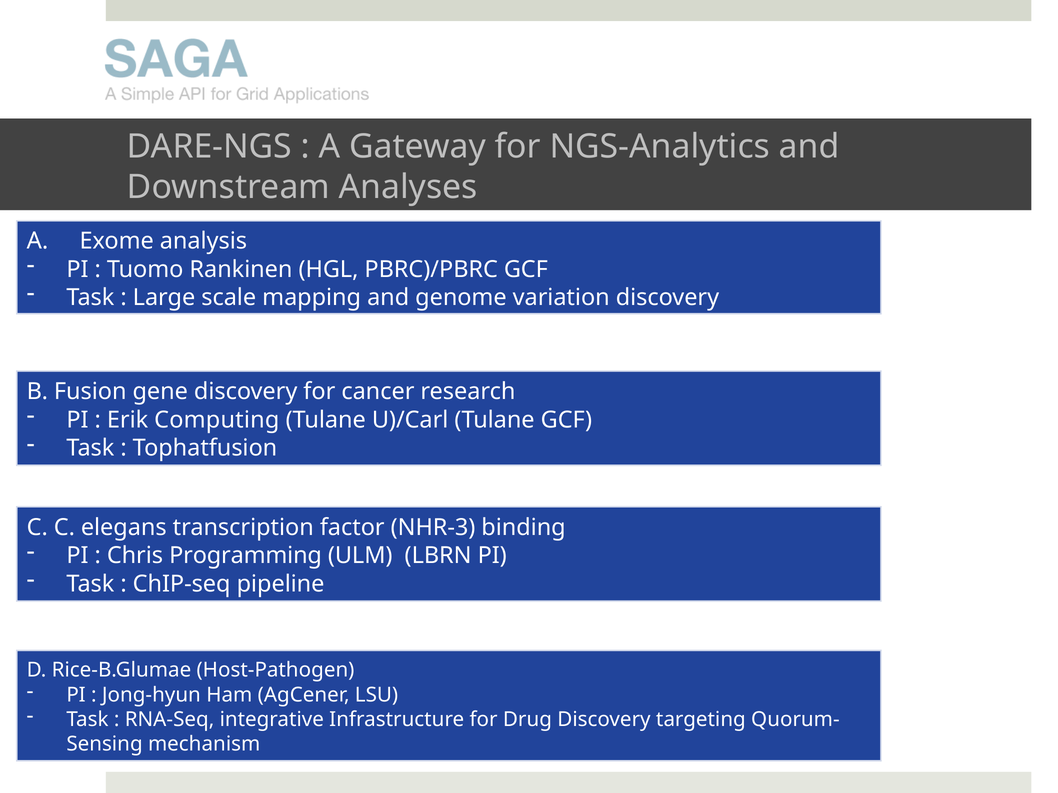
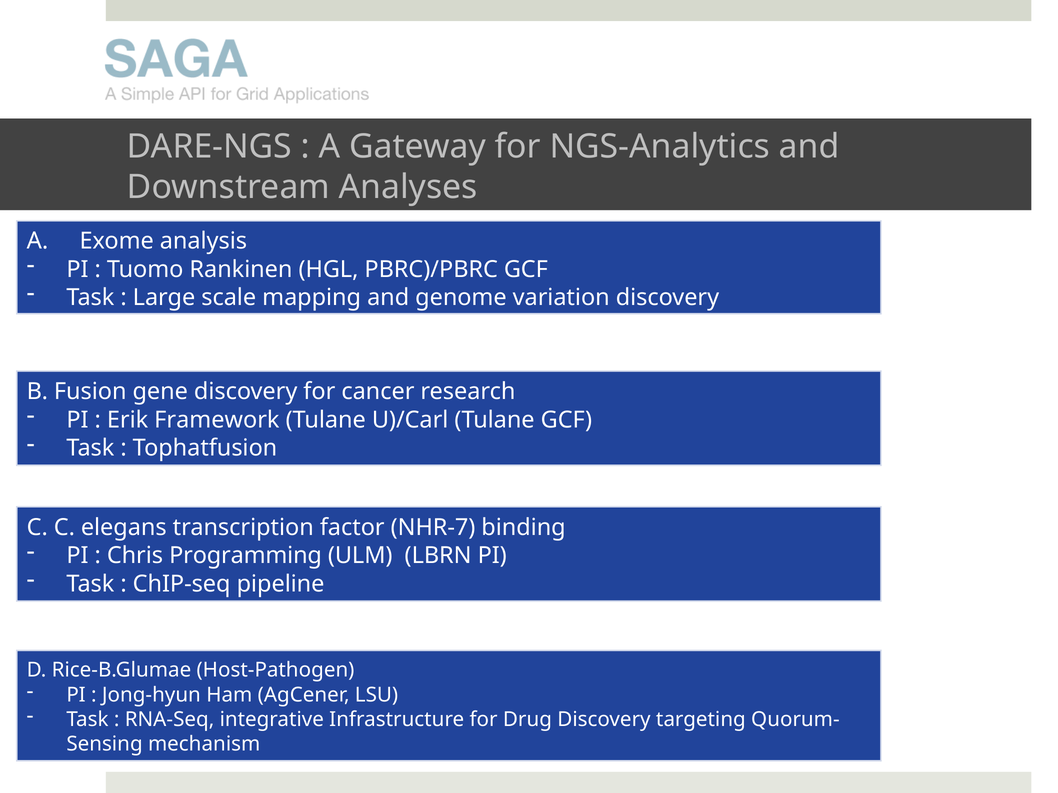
Computing: Computing -> Framework (217, 420)
NHR-3: NHR-3 -> NHR-7 (433, 528)
